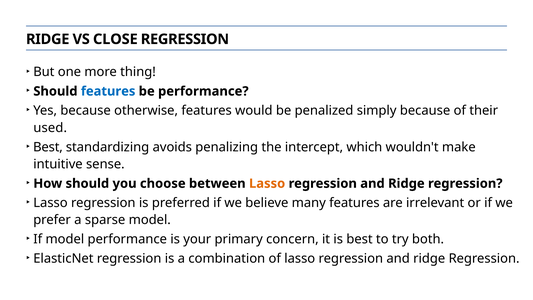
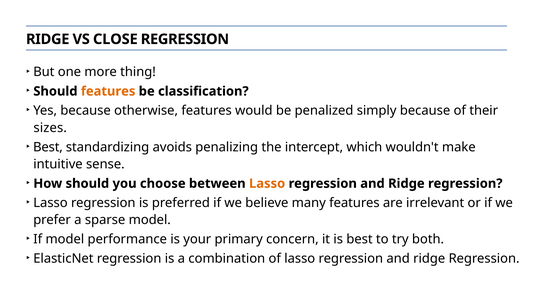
features colour: blue -> orange (108, 91)
be performance: performance -> classification (203, 91)
used: used -> sizes (50, 127)
